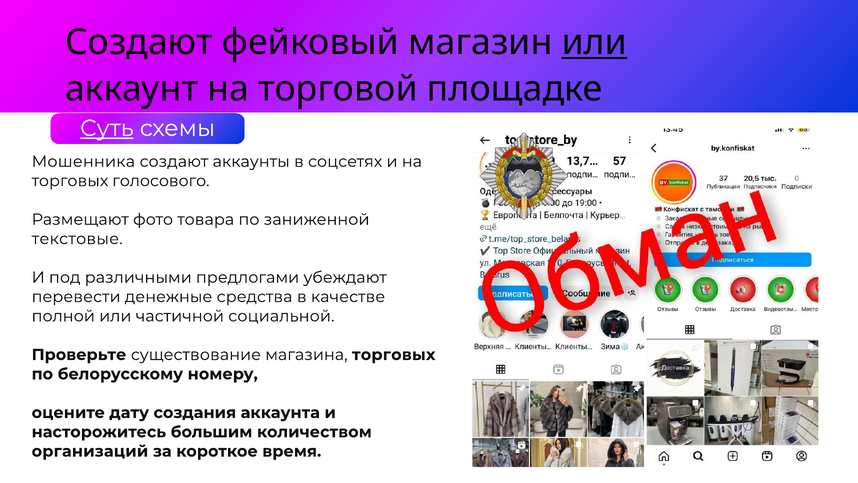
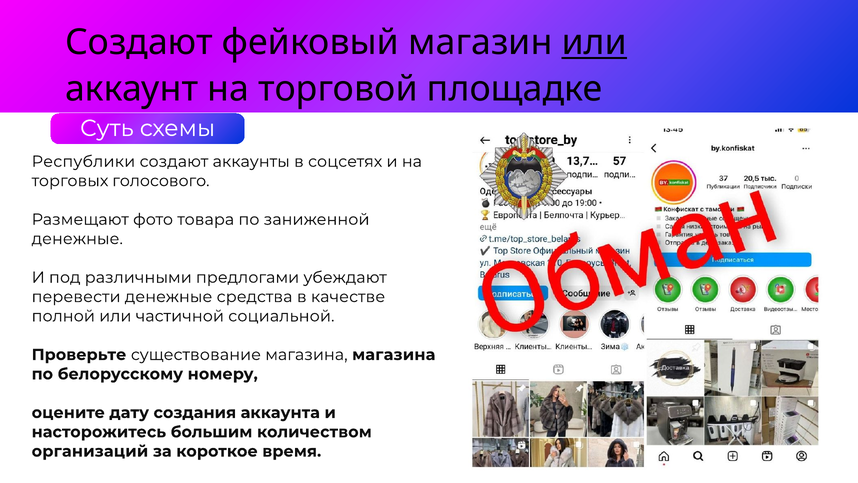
Суть underline: present -> none (107, 128)
Мошенника: Мошенника -> Республики (83, 161)
текстовые: текстовые -> денежные (77, 239)
магазина торговых: торговых -> магазина (394, 354)
